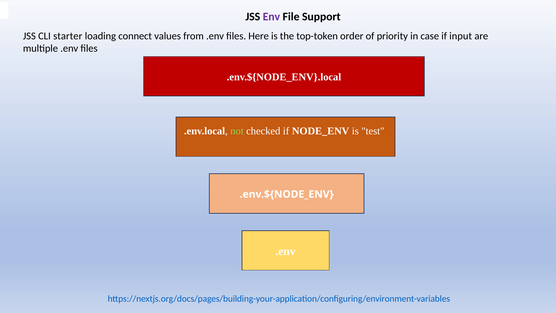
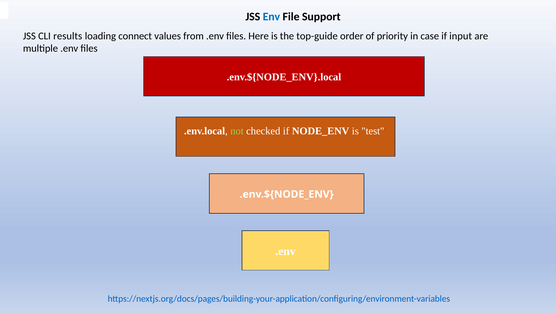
Env colour: purple -> blue (271, 17)
starter: starter -> results (68, 36)
top-token: top-token -> top-guide (317, 36)
